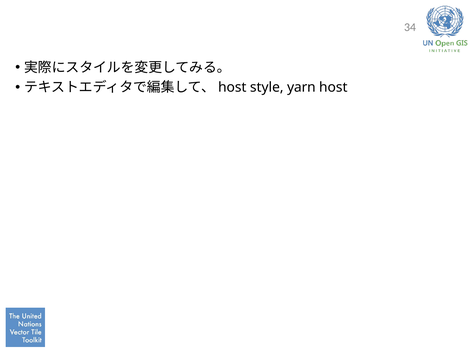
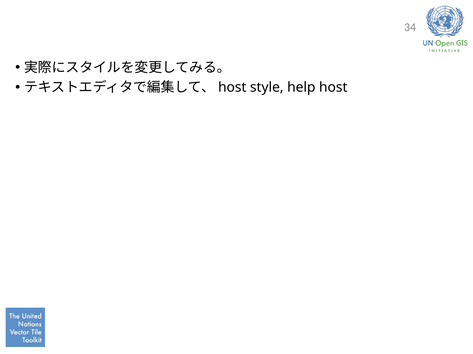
yarn: yarn -> help (301, 88)
